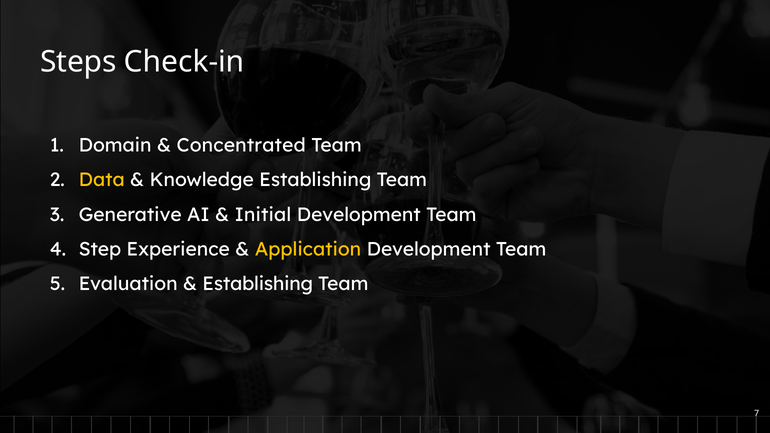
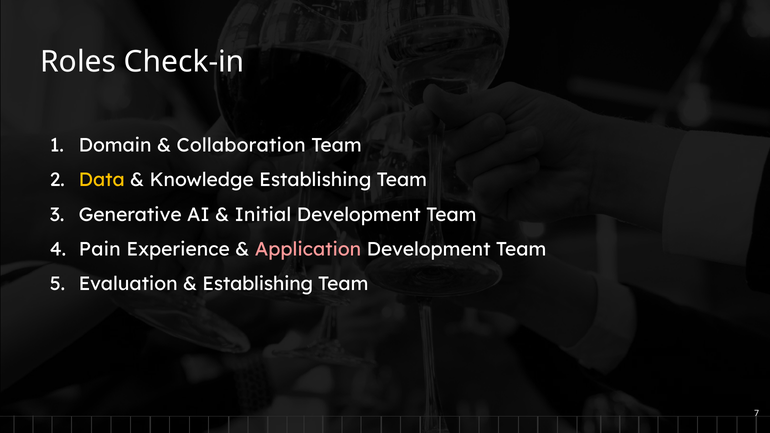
Steps: Steps -> Roles (78, 62)
Concentrated: Concentrated -> Collaboration (241, 145)
Step: Step -> Pain (100, 249)
Application colour: yellow -> pink (308, 249)
